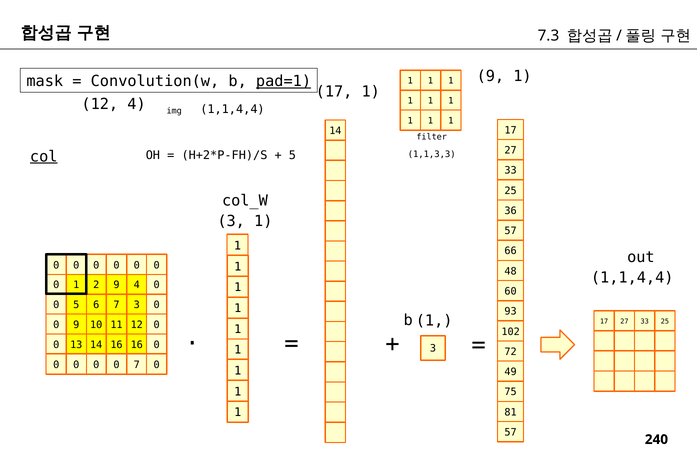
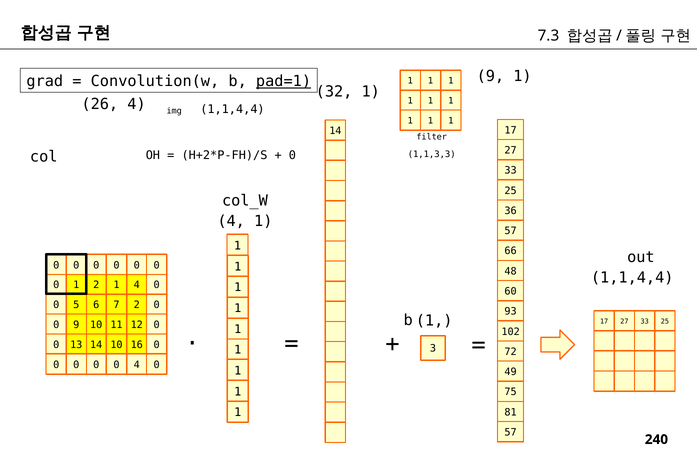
mask: mask -> grad (45, 81)
17: 17 -> 32 (334, 92)
12: 12 -> 26 (100, 104)
col underline: present -> none (44, 156)
5: 5 -> 0 (292, 155)
3: 3 -> 4 (231, 221)
2 9: 9 -> 1 (116, 285)
7 3: 3 -> 2 (137, 305)
14 16: 16 -> 10 (116, 345)
0 7: 7 -> 4 (137, 365)
